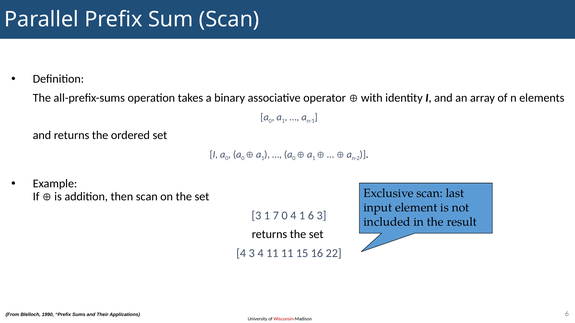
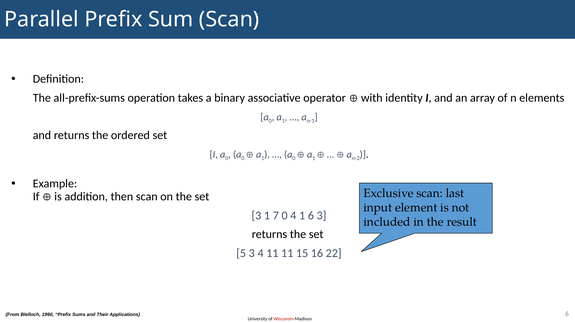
4: 4 -> 5 (241, 254)
